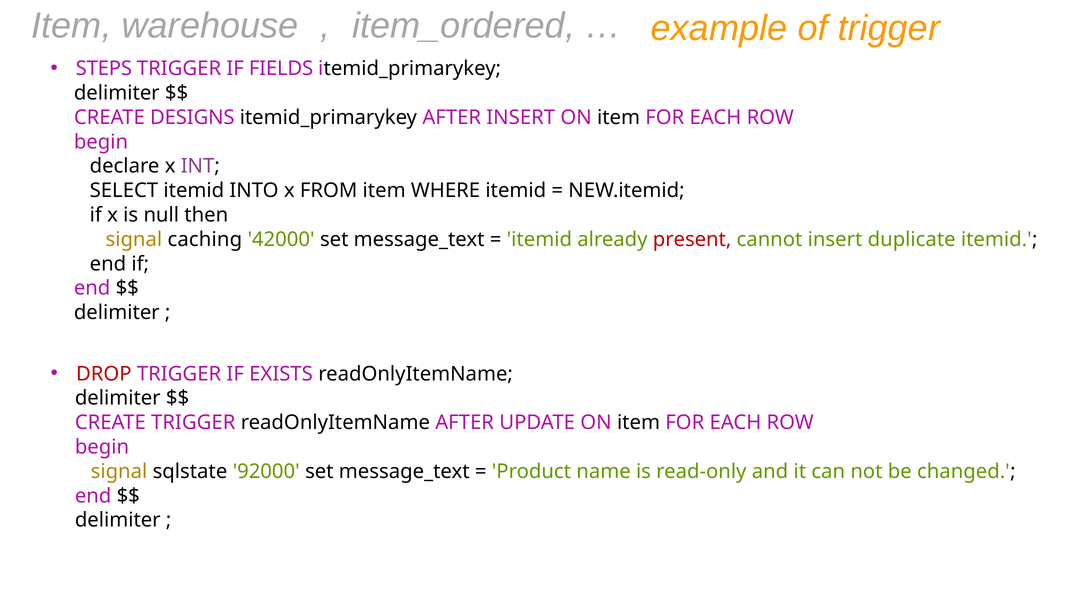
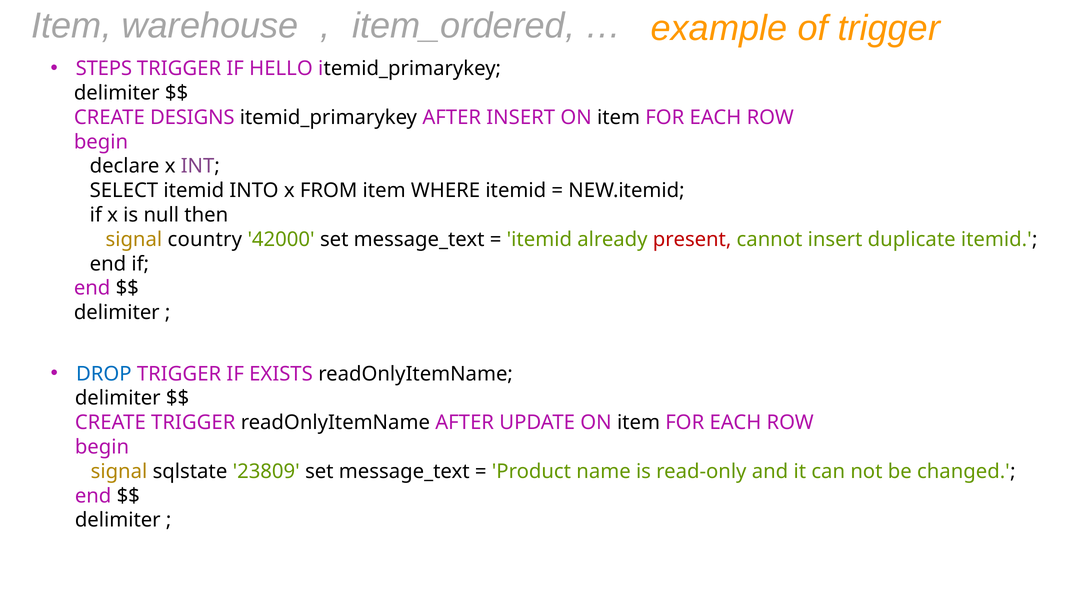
FIELDS: FIELDS -> HELLO (281, 69)
caching: caching -> country (205, 239)
DROP colour: red -> blue (104, 374)
92000: 92000 -> 23809 (266, 471)
